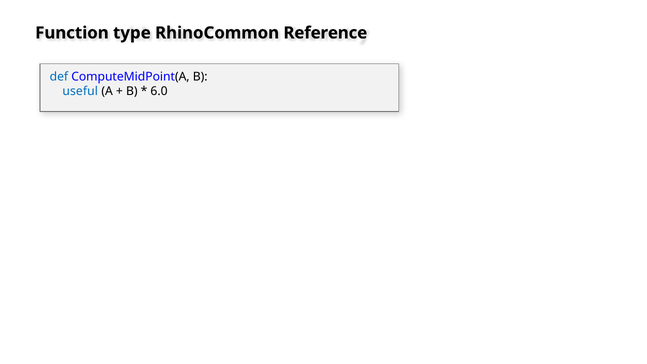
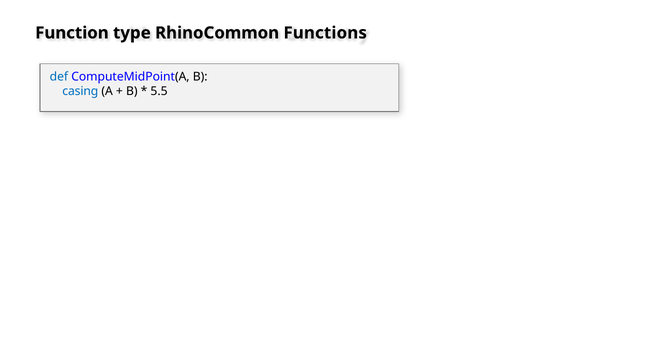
Reference: Reference -> Functions (325, 33)
useful: useful -> casing (80, 91)
6.0: 6.0 -> 5.5 (159, 91)
